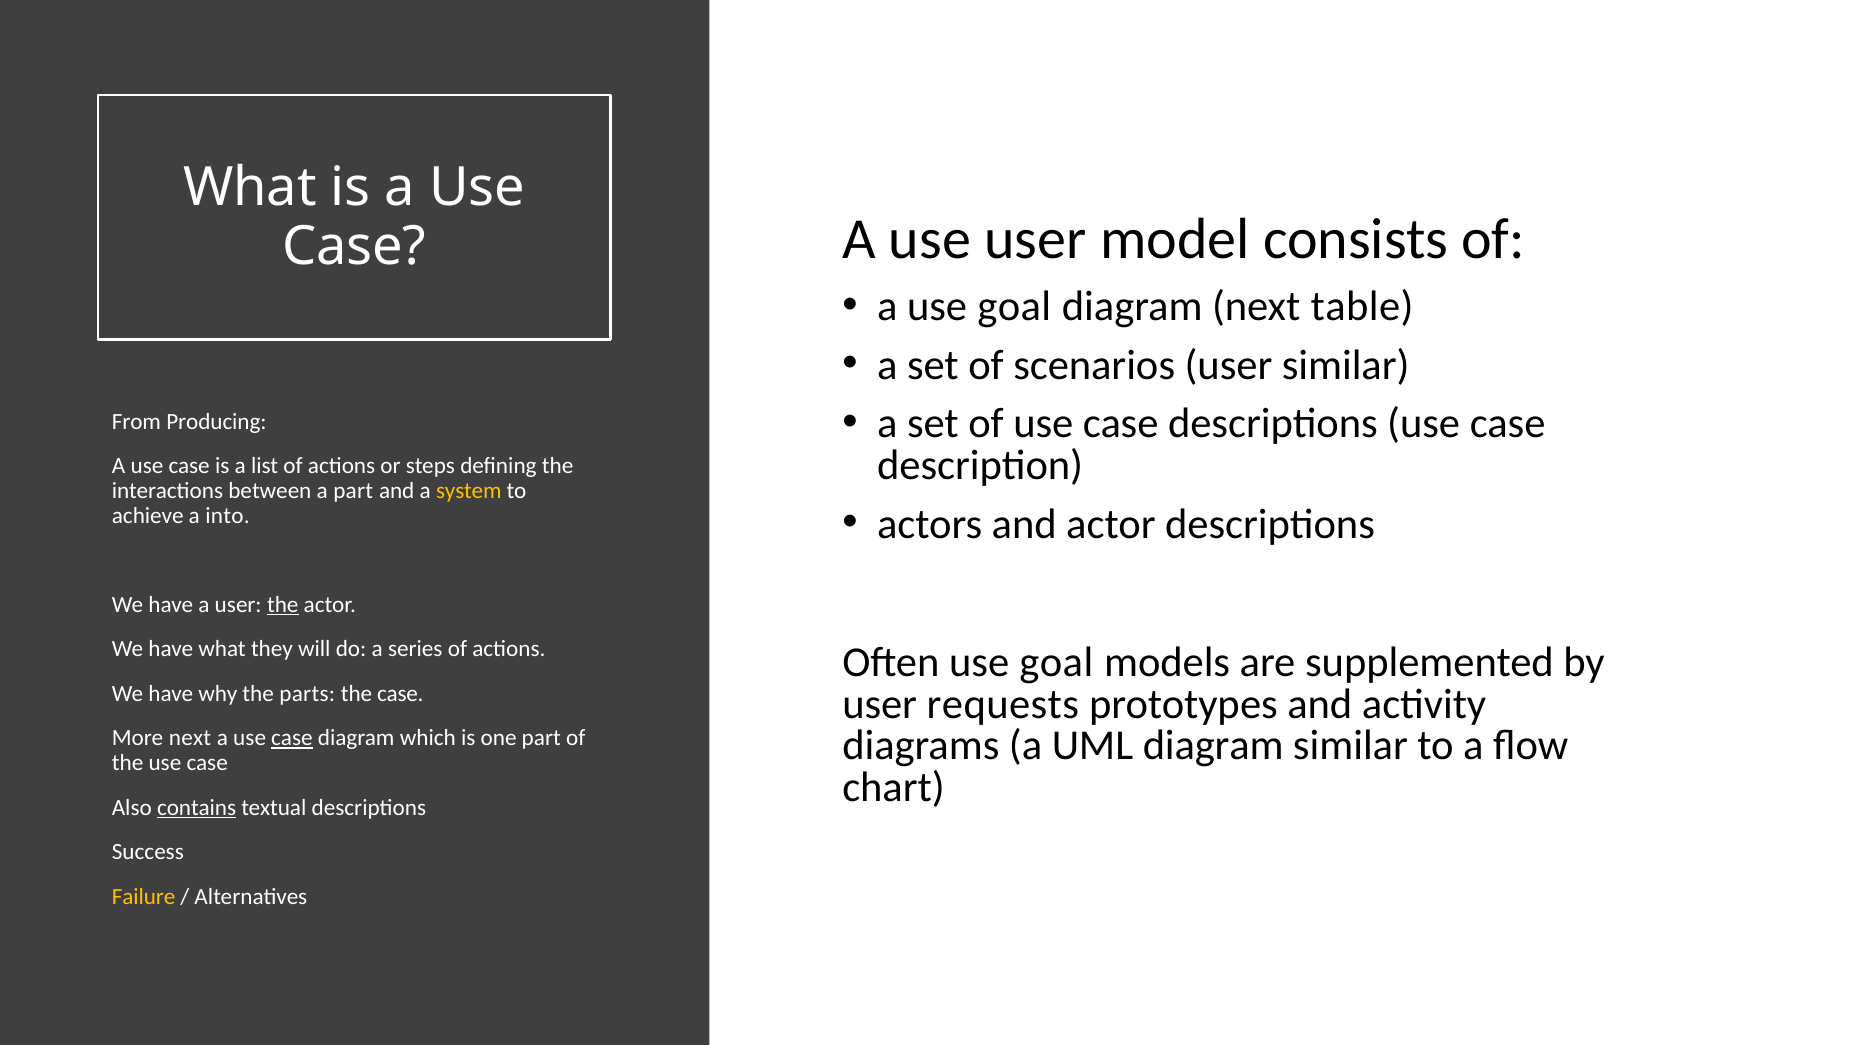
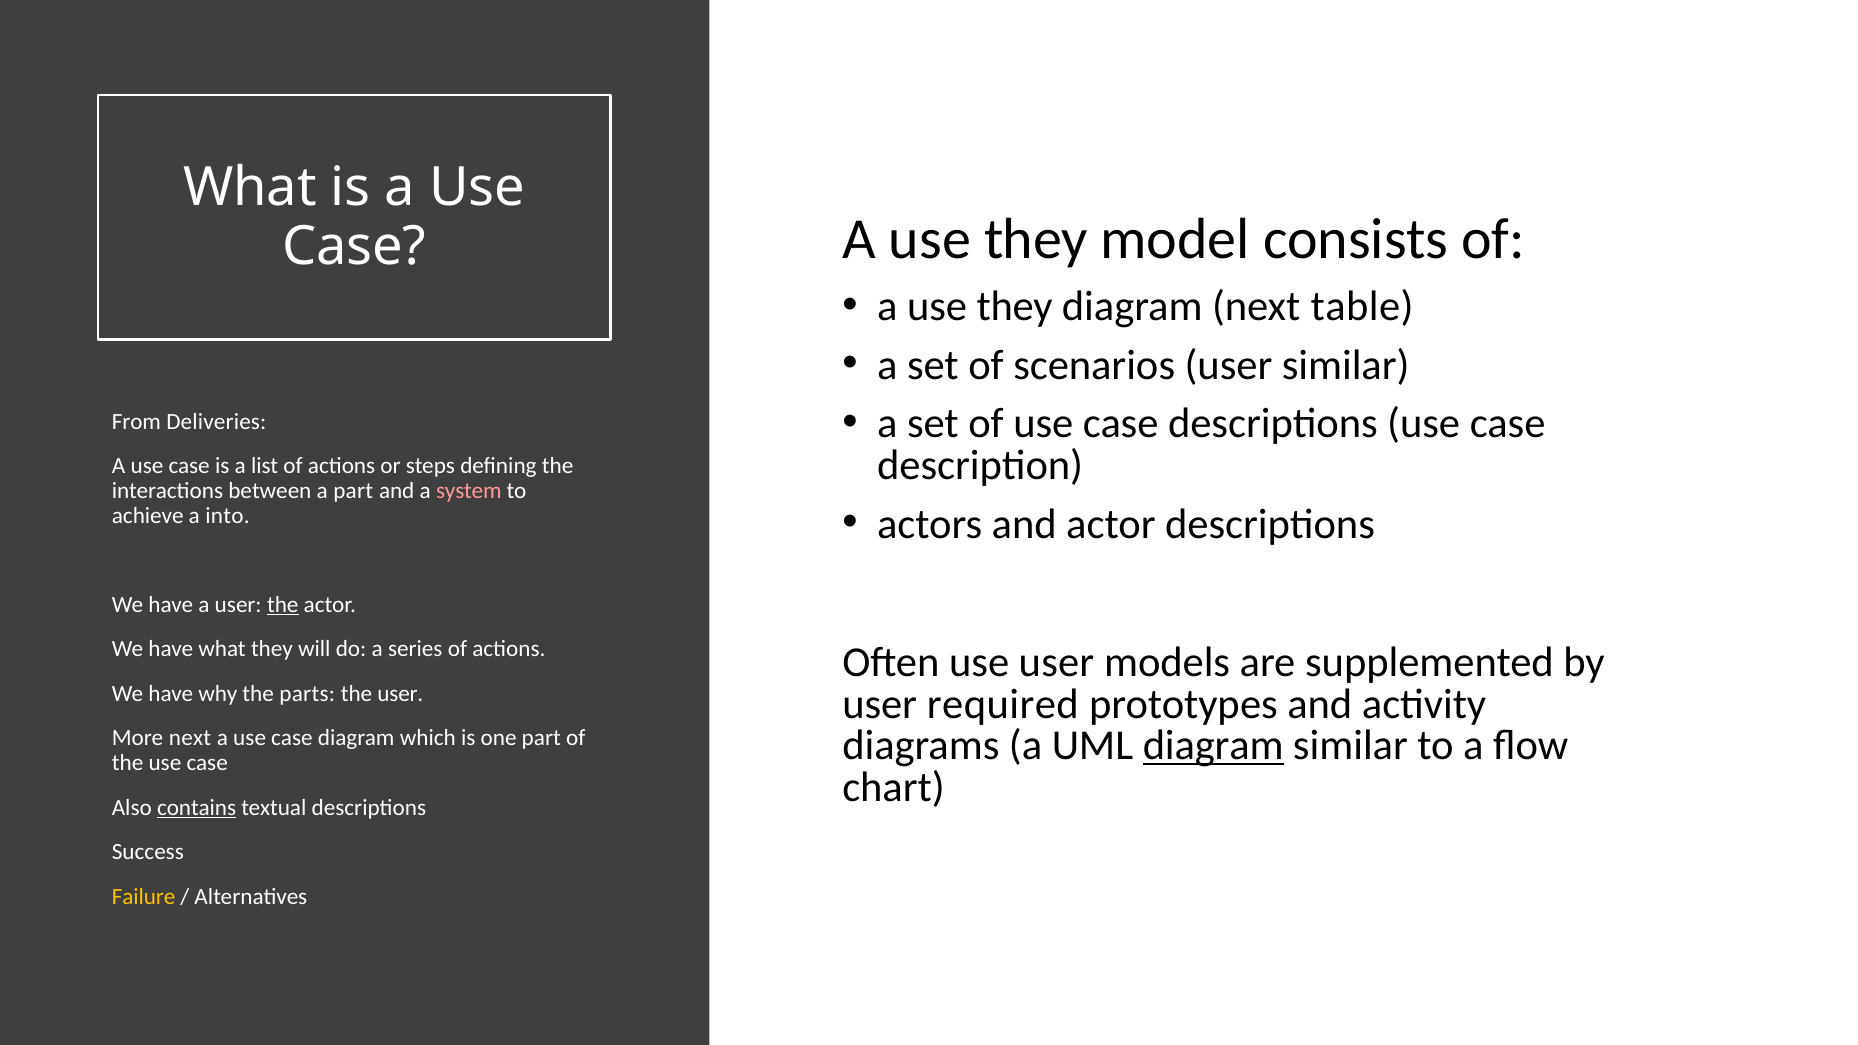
user: user -> they (1036, 240)
goal: goal -> they (1015, 306)
Producing: Producing -> Deliveries (216, 421)
system colour: yellow -> pink (469, 491)
Often use goal: goal -> user (1056, 663)
the case: case -> user (400, 694)
requests: requests -> required (1003, 704)
diagram underline: none -> present (1213, 746)
case underline: present -> none (292, 738)
